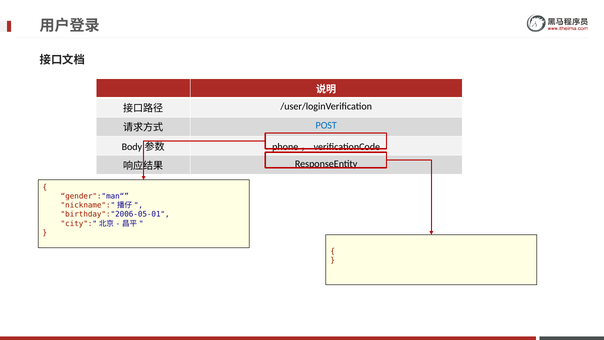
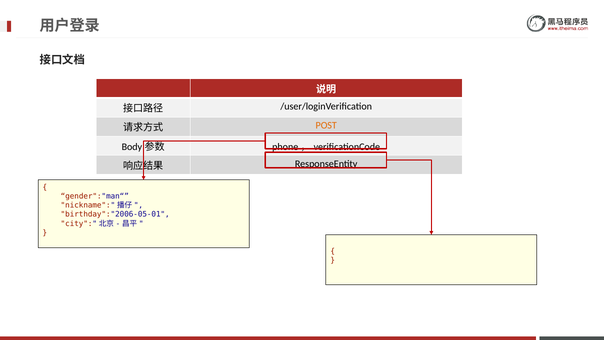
POST colour: blue -> orange (326, 126)
